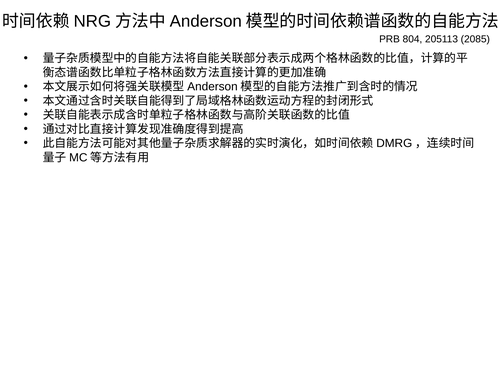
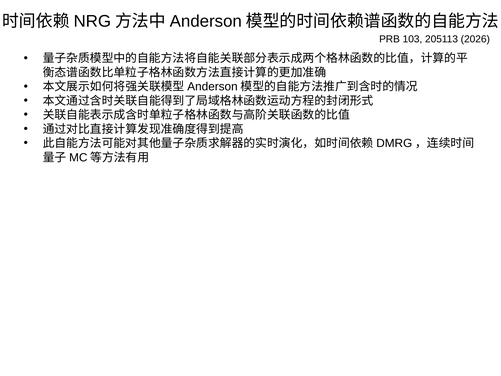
804: 804 -> 103 (412, 39)
2085: 2085 -> 2026 (475, 39)
